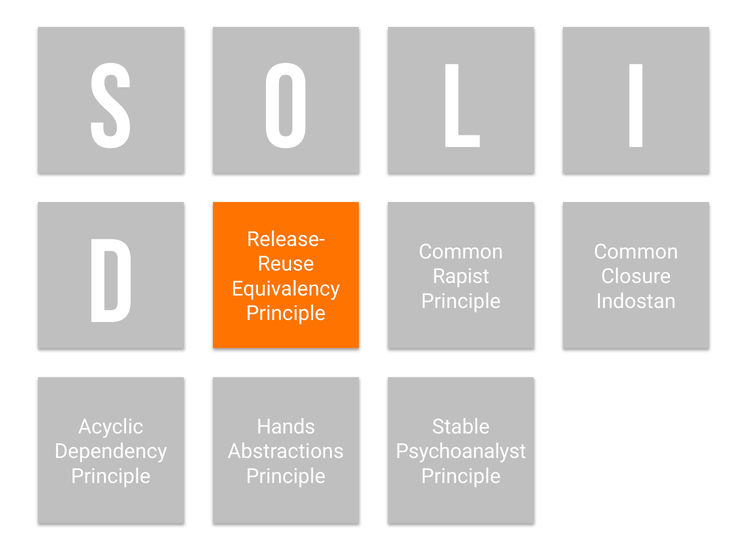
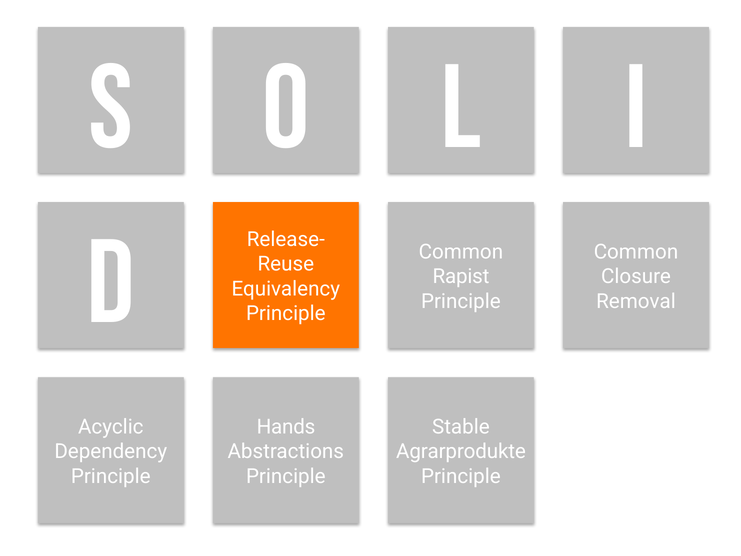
Indostan: Indostan -> Removal (636, 301)
Psychoanalyst: Psychoanalyst -> Agrarprodukte (461, 451)
